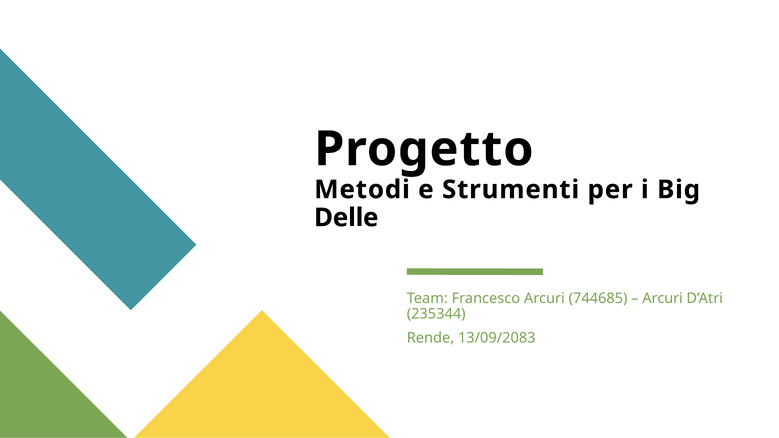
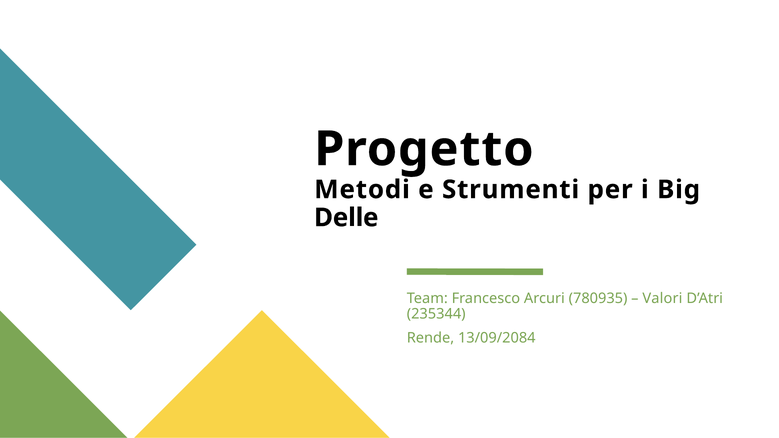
744685: 744685 -> 780935 (598, 299)
Arcuri: Arcuri -> Valori (662, 299)
13/09/2083: 13/09/2083 -> 13/09/2084 (497, 338)
